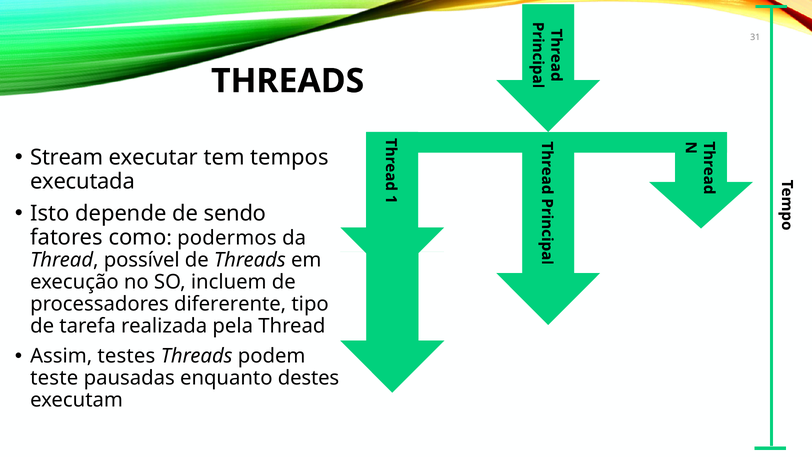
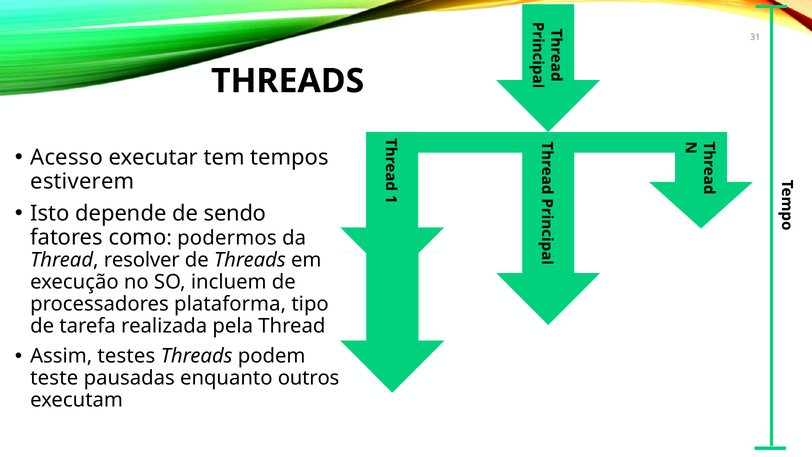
Stream: Stream -> Acesso (67, 157)
executada: executada -> estiverem (82, 181)
possível: possível -> resolver (142, 260)
difererente: difererente -> plataforma (230, 304)
destes: destes -> outros (309, 378)
